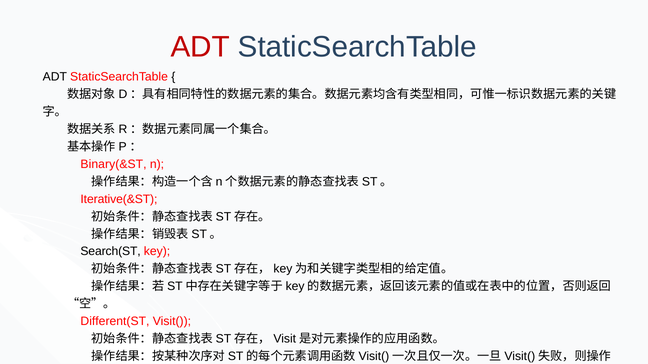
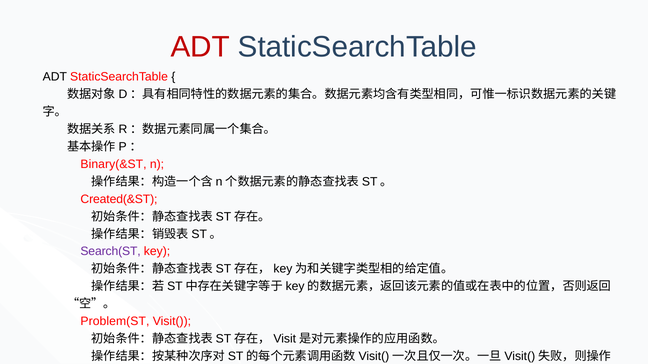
Iterative(&ST: Iterative(&ST -> Created(&ST (119, 199)
Search(ST colour: black -> purple (111, 252)
Different(ST: Different(ST -> Problem(ST (115, 322)
